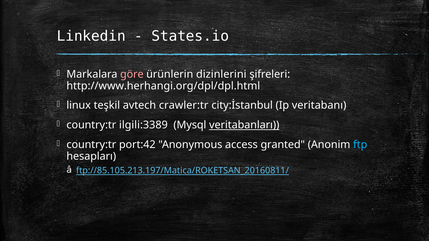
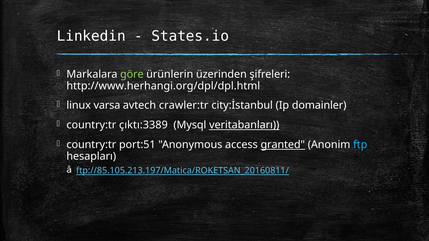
göre colour: pink -> light green (132, 74)
dizinlerini: dizinlerini -> üzerinden (221, 74)
teşkil: teşkil -> varsa (107, 106)
veritabanı: veritabanı -> domainler (319, 106)
ilgili:3389: ilgili:3389 -> çıktı:3389 (143, 125)
port:42: port:42 -> port:51 (137, 145)
granted underline: none -> present (283, 145)
